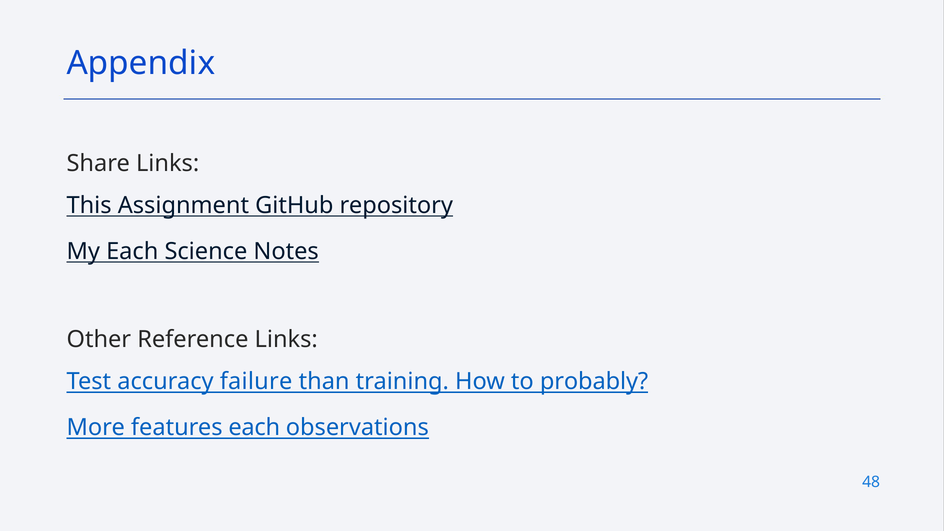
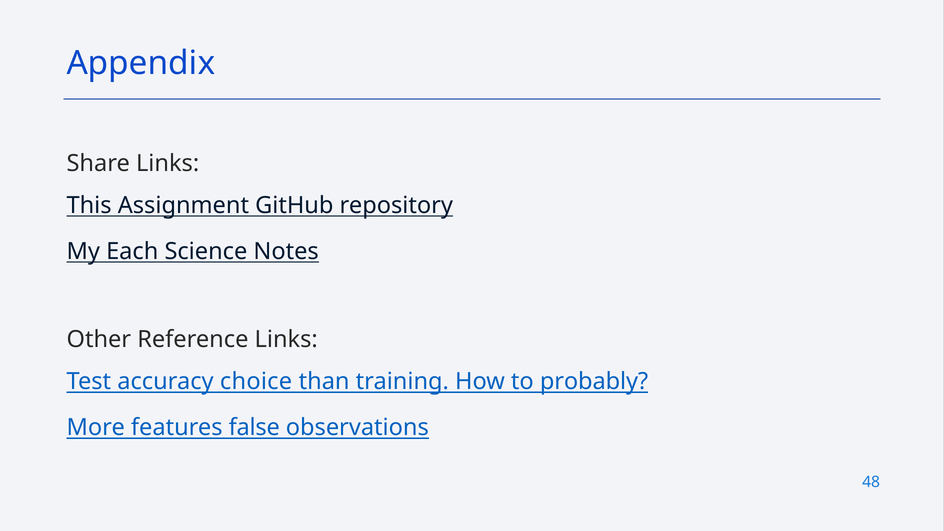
failure: failure -> choice (256, 382)
features each: each -> false (254, 428)
